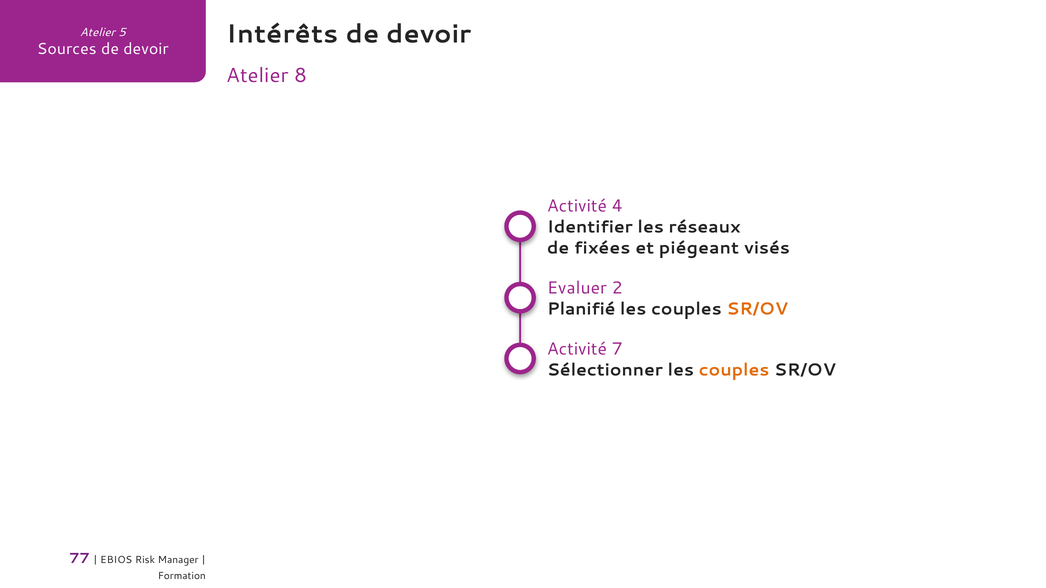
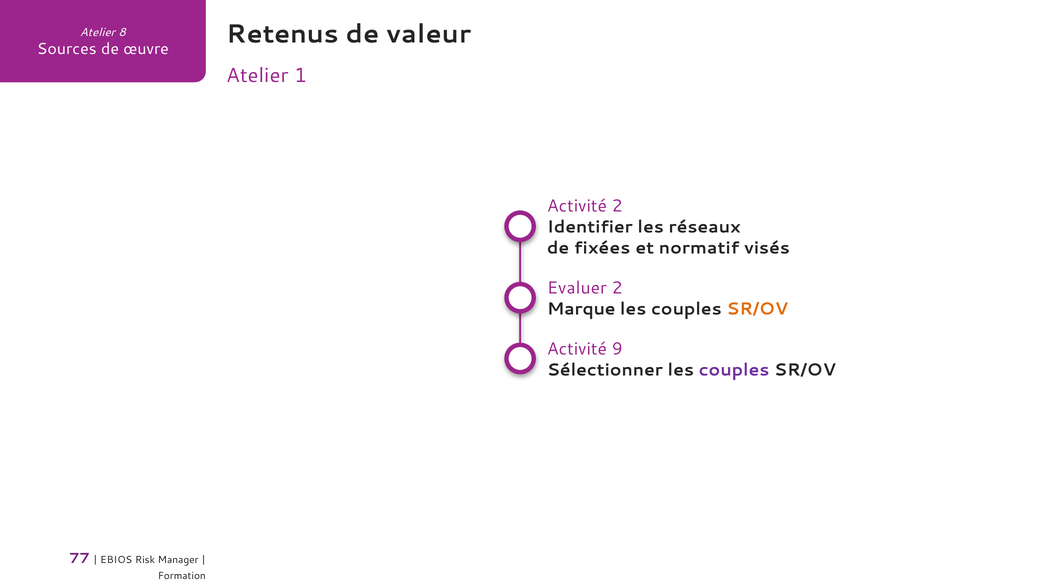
Intérêts: Intérêts -> Retenus (283, 34)
devoir: devoir -> valeur (429, 34)
5: 5 -> 8 (122, 32)
Sources de devoir: devoir -> œuvre (146, 49)
8: 8 -> 1 (301, 75)
Activité 4: 4 -> 2 (617, 206)
piégeant: piégeant -> normatif (699, 248)
Planifié: Planifié -> Marque (581, 309)
7: 7 -> 9 (617, 349)
couples colour: orange -> purple (734, 370)
